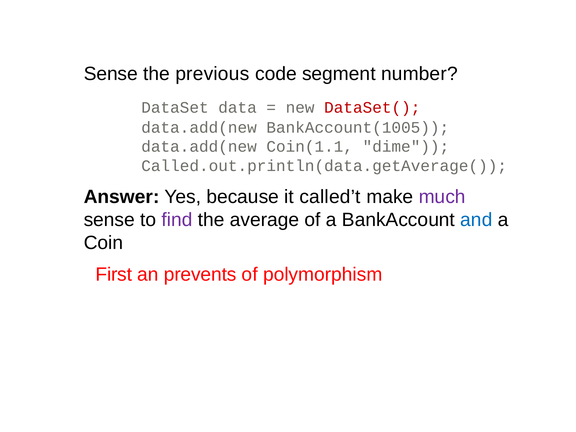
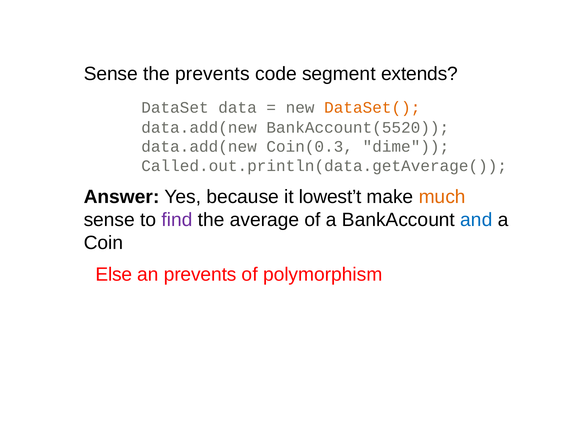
the previous: previous -> prevents (212, 74)
number: number -> extends (420, 74)
DataSet( colour: red -> orange (372, 108)
BankAccount(1005: BankAccount(1005 -> BankAccount(5520 (358, 127)
Coin(1.1: Coin(1.1 -> Coin(0.3 (310, 147)
called’t: called’t -> lowest’t (330, 197)
much colour: purple -> orange (442, 197)
First: First -> Else (114, 275)
